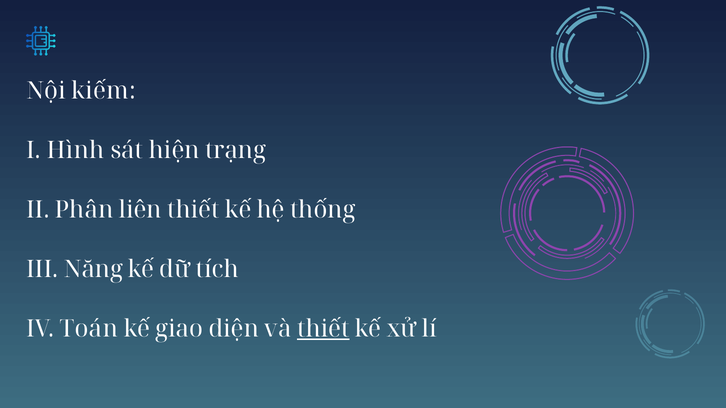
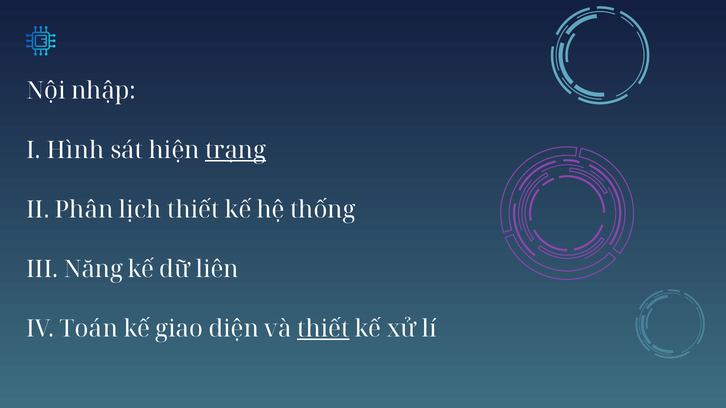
kiếm: kiếm -> nhập (104, 91)
trạng underline: none -> present (236, 150)
liên: liên -> lịch (140, 210)
tích: tích -> liên (217, 270)
